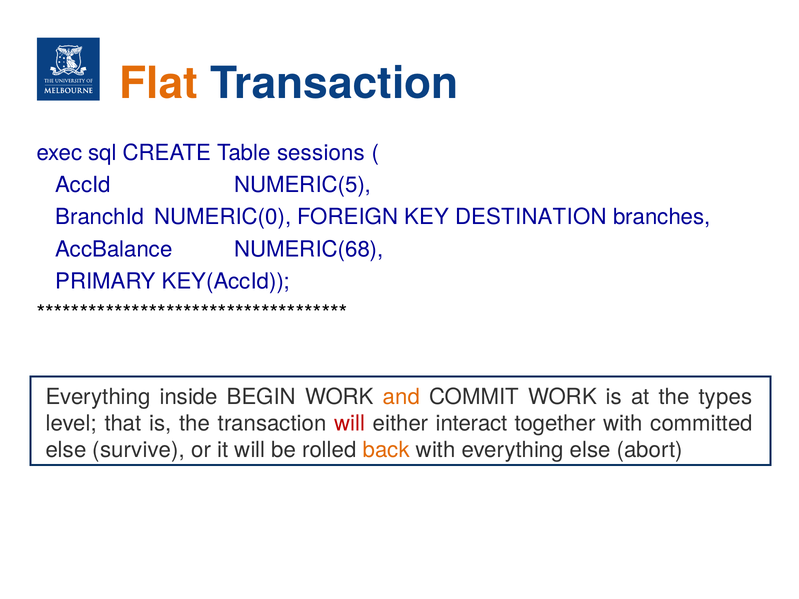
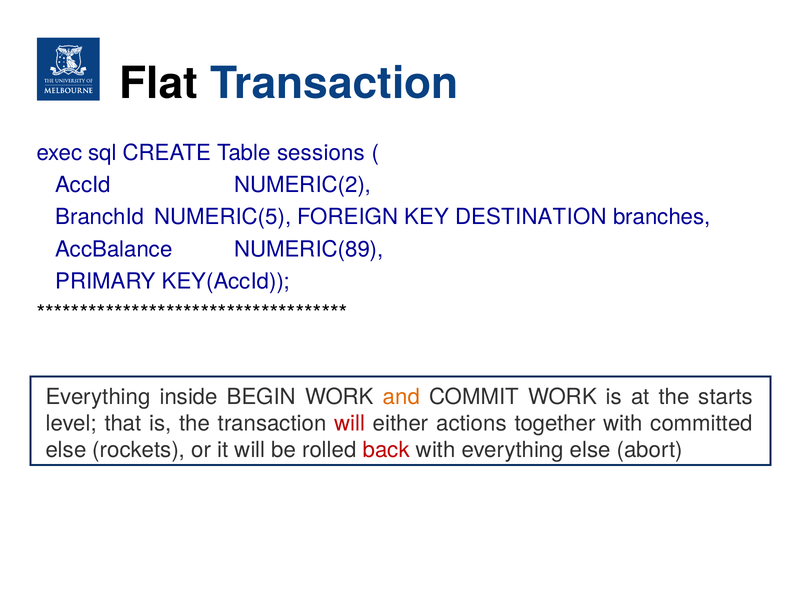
Flat colour: orange -> black (159, 84)
NUMERIC(5: NUMERIC(5 -> NUMERIC(2 (303, 185)
NUMERIC(0: NUMERIC(0 -> NUMERIC(5 (223, 217)
NUMERIC(68: NUMERIC(68 -> NUMERIC(89 (309, 249)
types: types -> starts (726, 397)
interact: interact -> actions (471, 424)
survive: survive -> rockets (139, 450)
back colour: orange -> red (386, 450)
